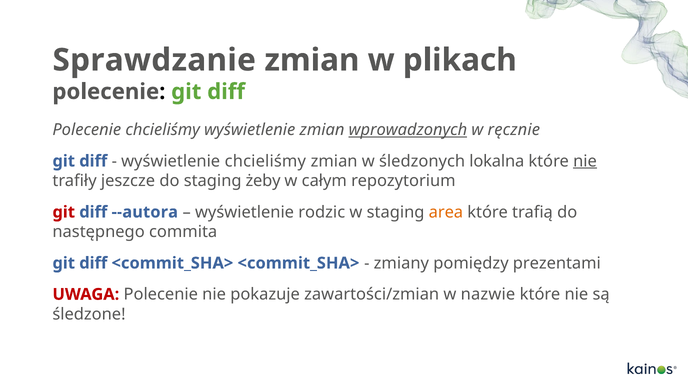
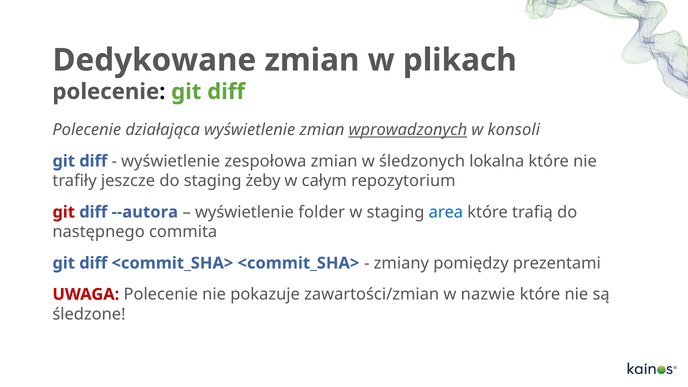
Sprawdzanie: Sprawdzanie -> Dedykowane (154, 60)
Polecenie chcieliśmy: chcieliśmy -> działająca (163, 130)
ręcznie: ręcznie -> konsoli (514, 130)
wyświetlenie chcieliśmy: chcieliśmy -> zespołowa (265, 161)
nie underline: present -> none (585, 161)
rodzic: rodzic -> folder (322, 212)
area colour: orange -> blue (446, 212)
